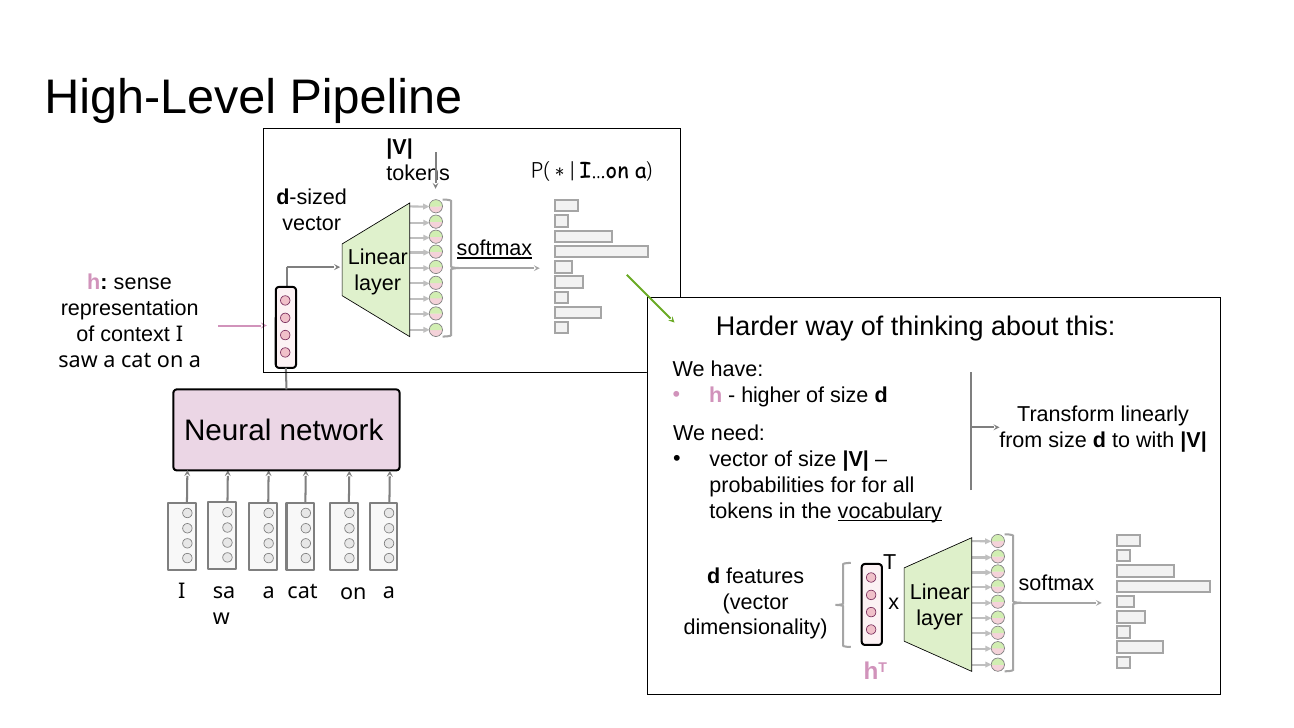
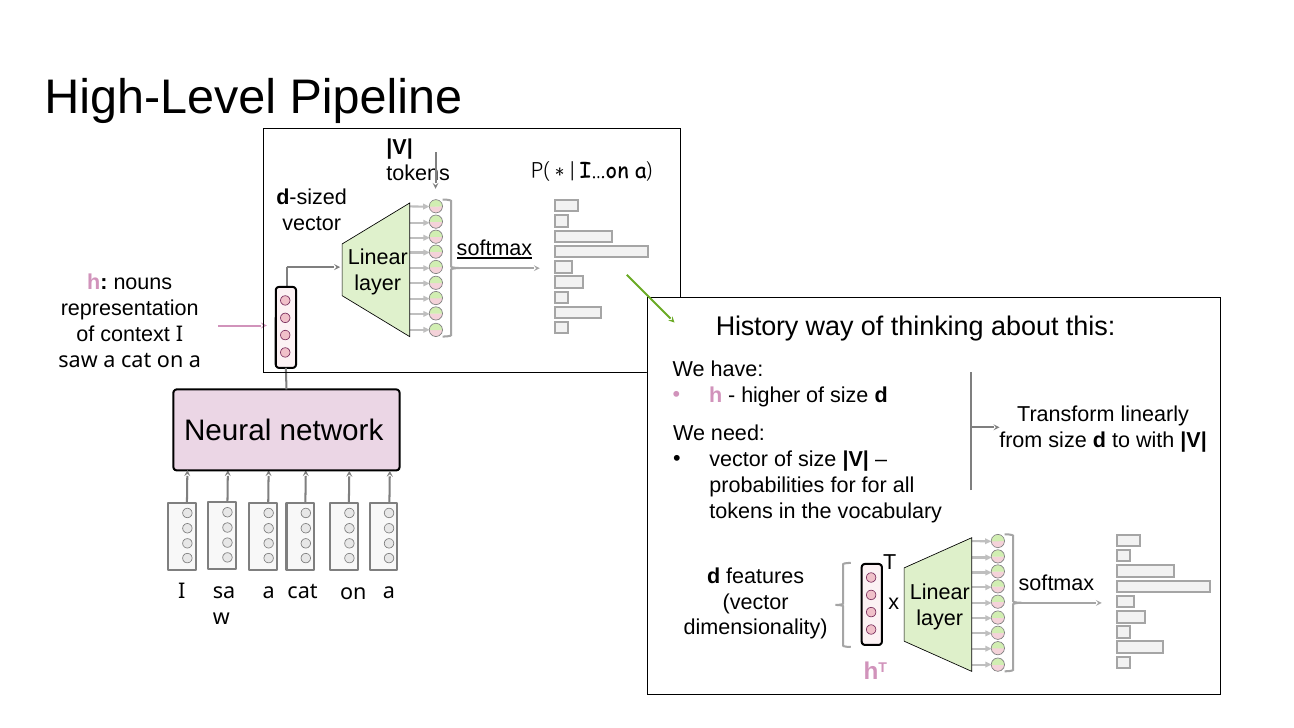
sense: sense -> nouns (143, 282)
Harder: Harder -> History (757, 326)
vocabulary underline: present -> none (890, 511)
